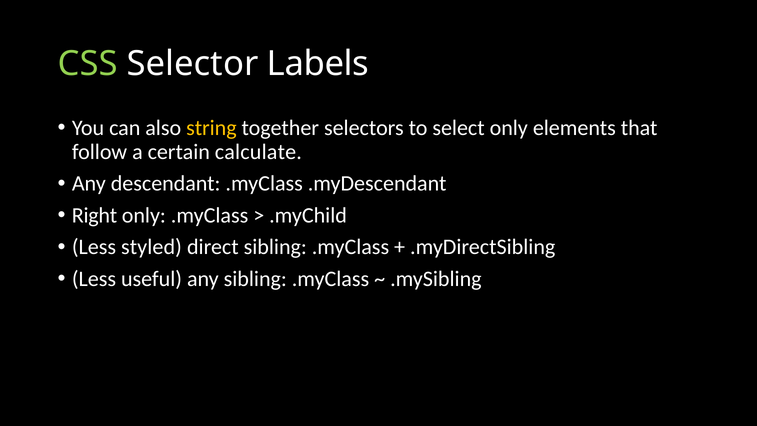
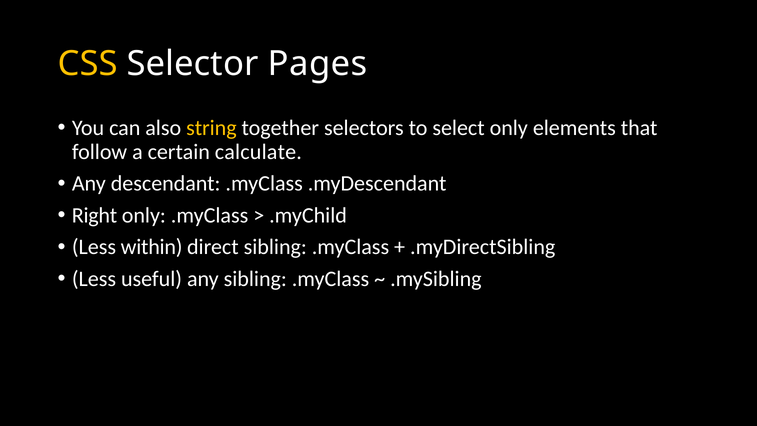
CSS colour: light green -> yellow (88, 64)
Labels: Labels -> Pages (318, 64)
styled: styled -> within (152, 247)
